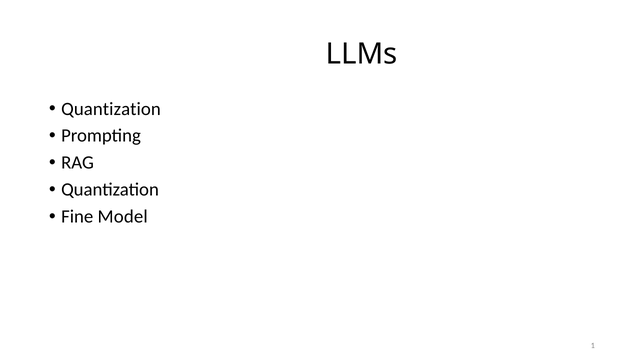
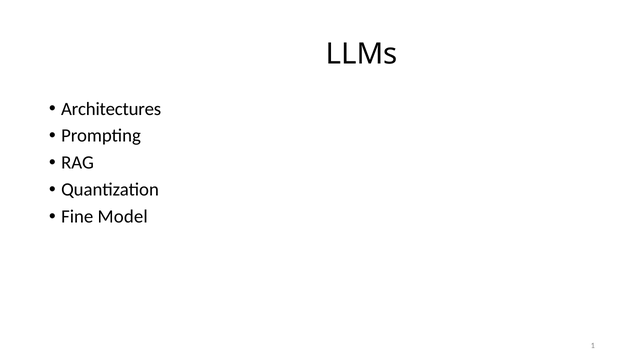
Quantization: Quantization -> Architectures (111, 109)
